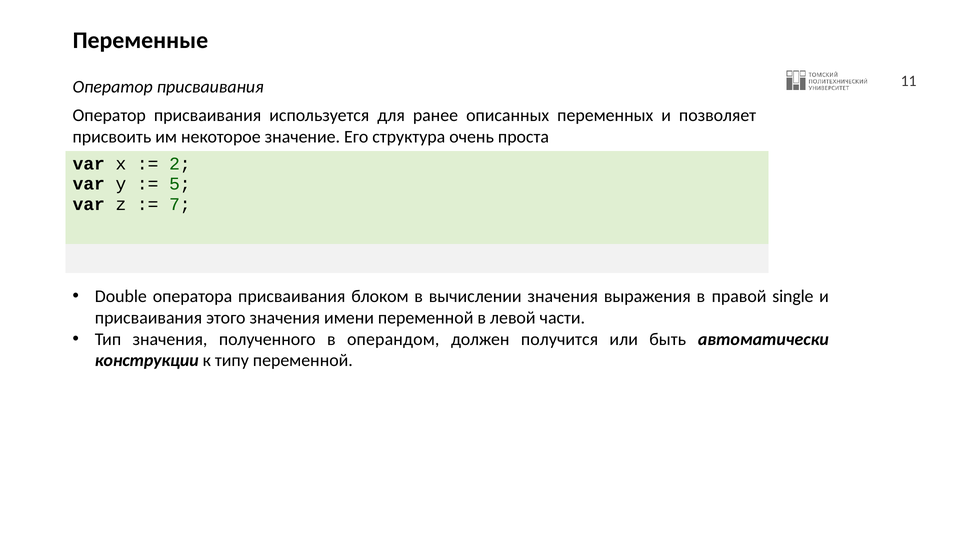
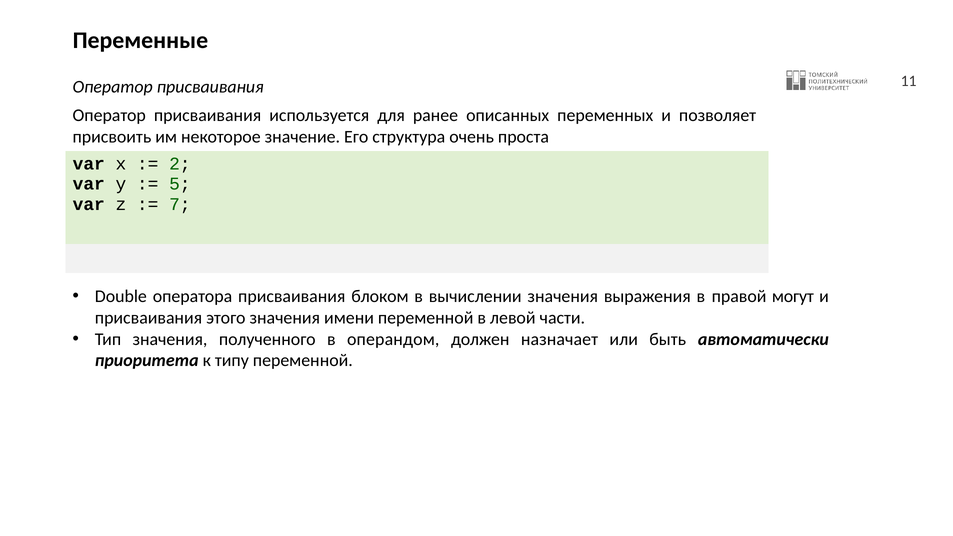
single: single -> могут (793, 296)
получится: получится -> назначает (560, 339)
конструкции: конструкции -> приоритета (147, 361)
